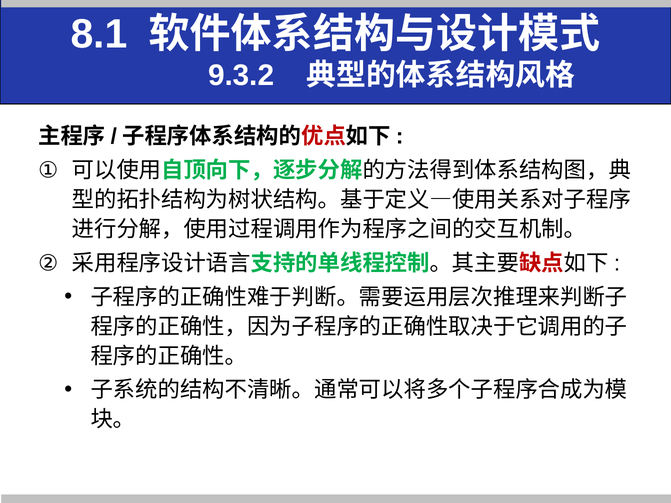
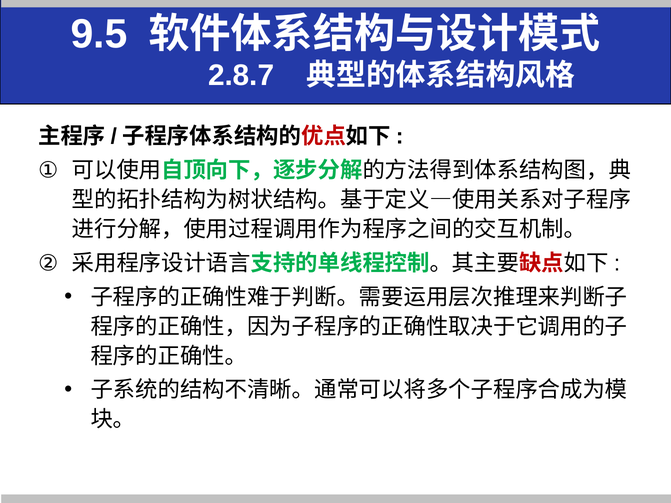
8.1: 8.1 -> 9.5 (99, 34)
9.3.2: 9.3.2 -> 2.8.7 (241, 75)
